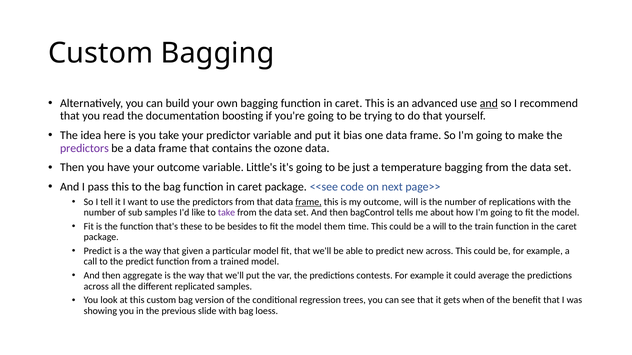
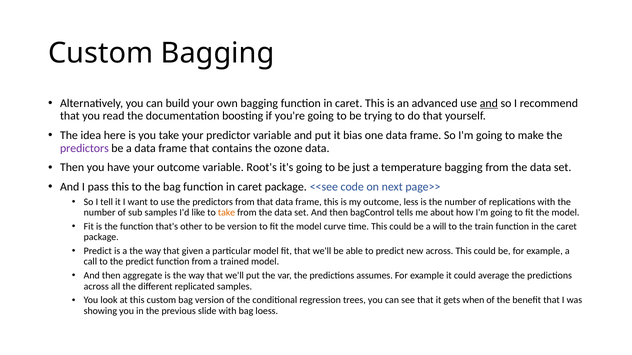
Little's: Little's -> Root's (262, 168)
frame underline: present -> none (308, 202)
outcome will: will -> less (411, 202)
take colour: purple -> orange (227, 213)
these: these -> other (191, 227)
be besides: besides -> version (242, 227)
them: them -> curve (335, 227)
contests: contests -> assumes (375, 276)
